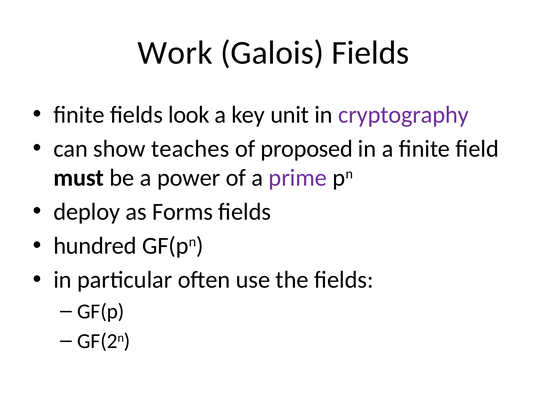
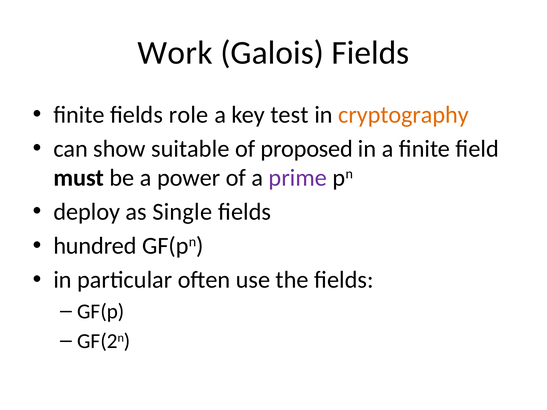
look: look -> role (189, 115)
unit: unit -> test (290, 115)
cryptography colour: purple -> orange (404, 115)
teaches: teaches -> suitable (190, 149)
Forms: Forms -> Single (182, 212)
